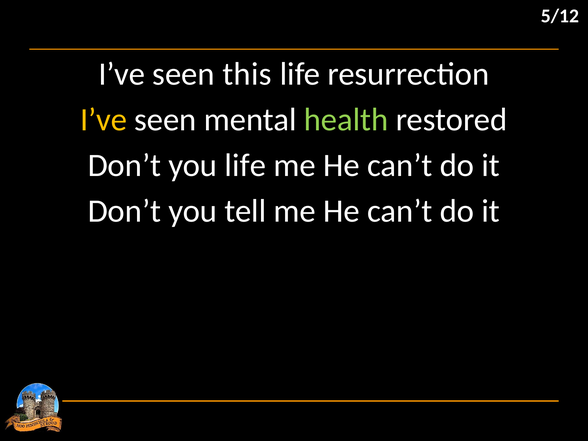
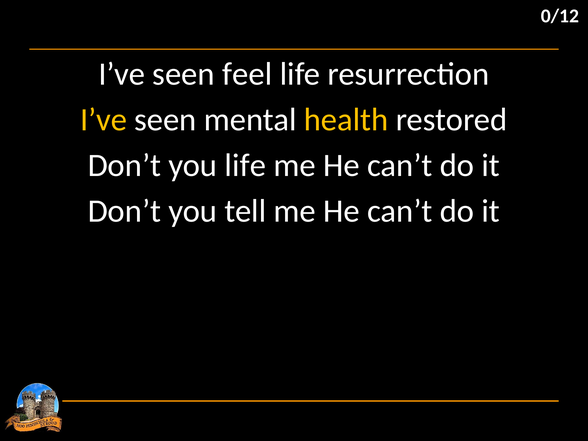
5/12: 5/12 -> 0/12 (560, 16)
this: this -> feel (247, 74)
health colour: light green -> yellow (346, 120)
